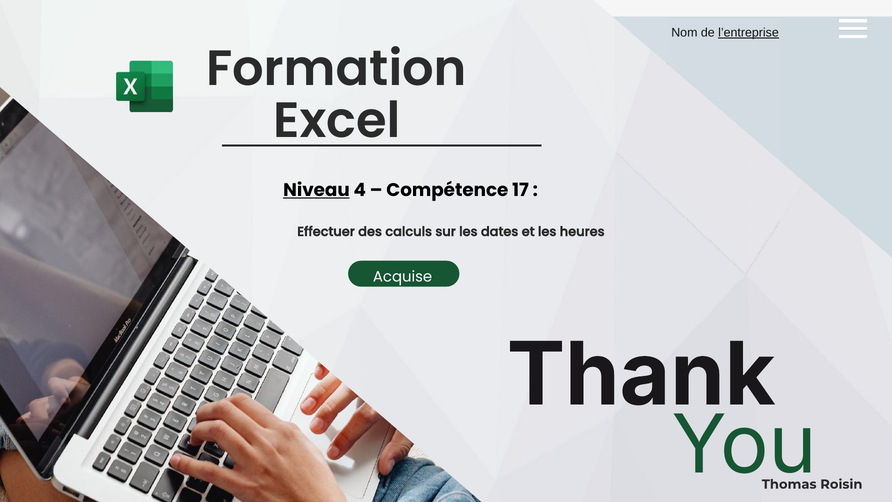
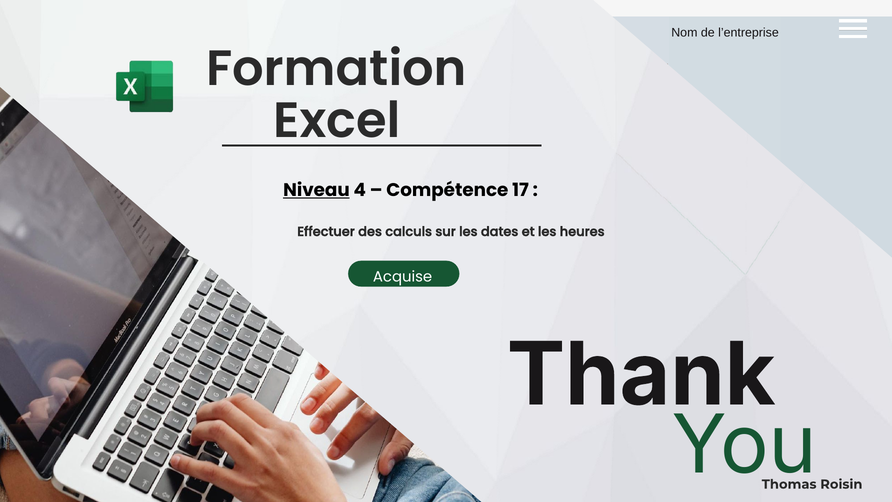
l’entreprise underline: present -> none (748, 33)
